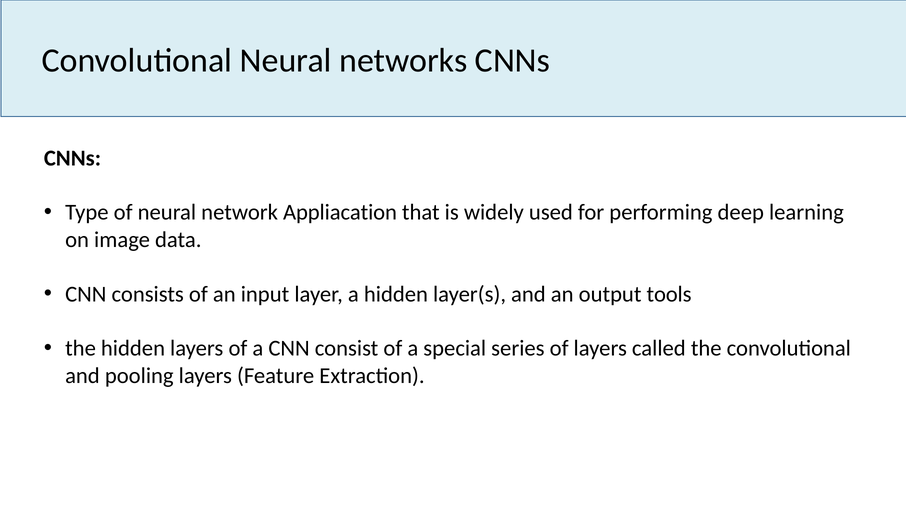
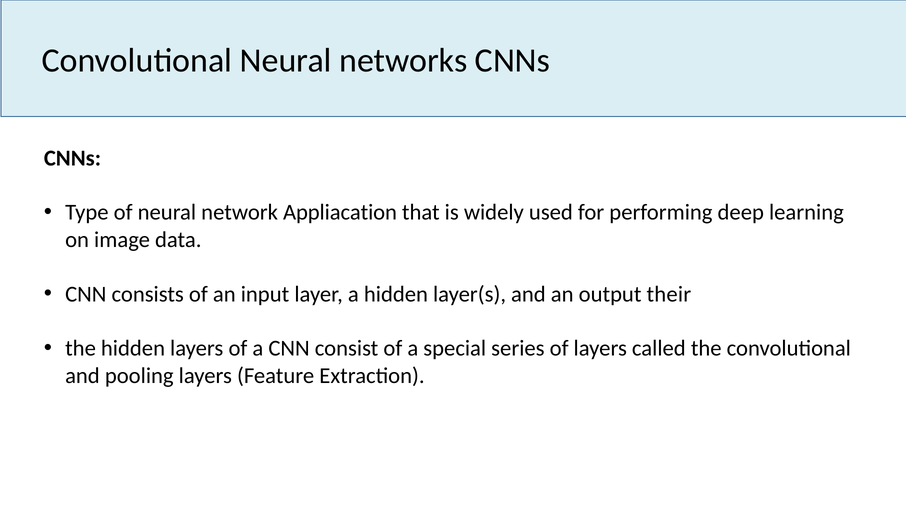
tools: tools -> their (669, 294)
